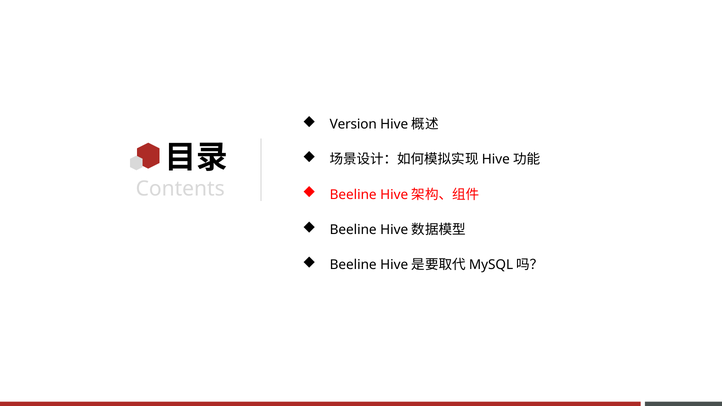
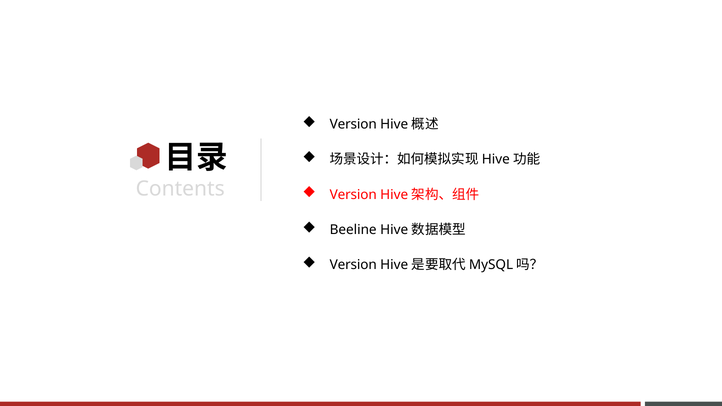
Beeline: Beeline -> Version (353, 195)
Beeline: Beeline -> Version (353, 265)
